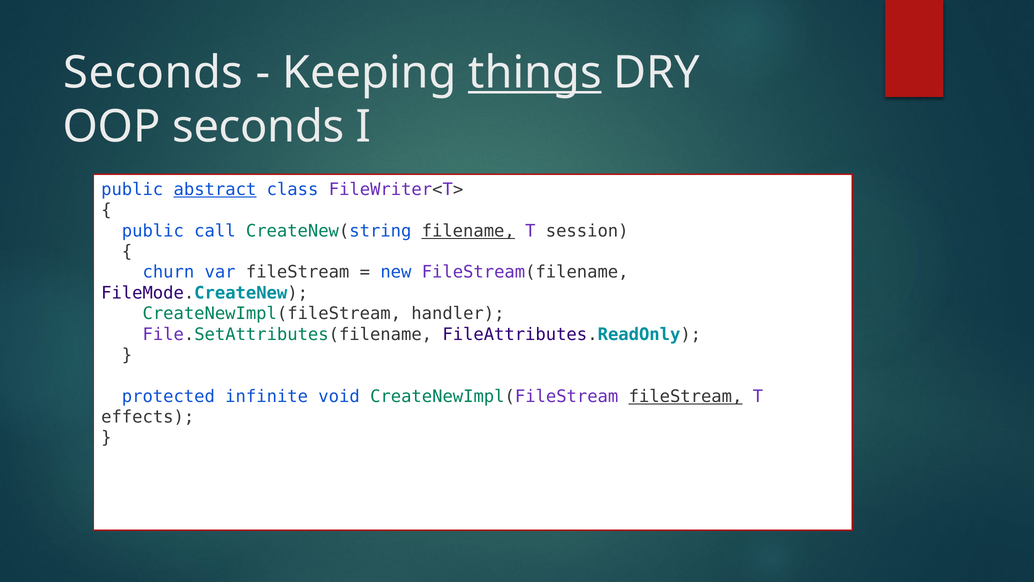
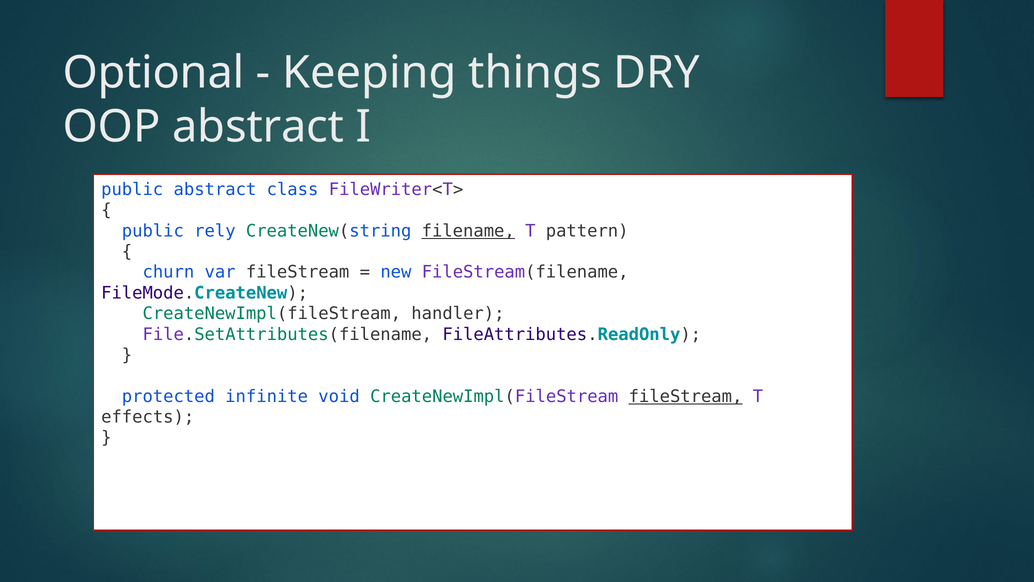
Seconds: Seconds -> Optional (153, 73)
things underline: present -> none (535, 73)
OOP seconds: seconds -> abstract (258, 127)
abstract underline: present -> none (215, 189)
call: call -> rely (215, 231)
session: session -> pattern (587, 231)
